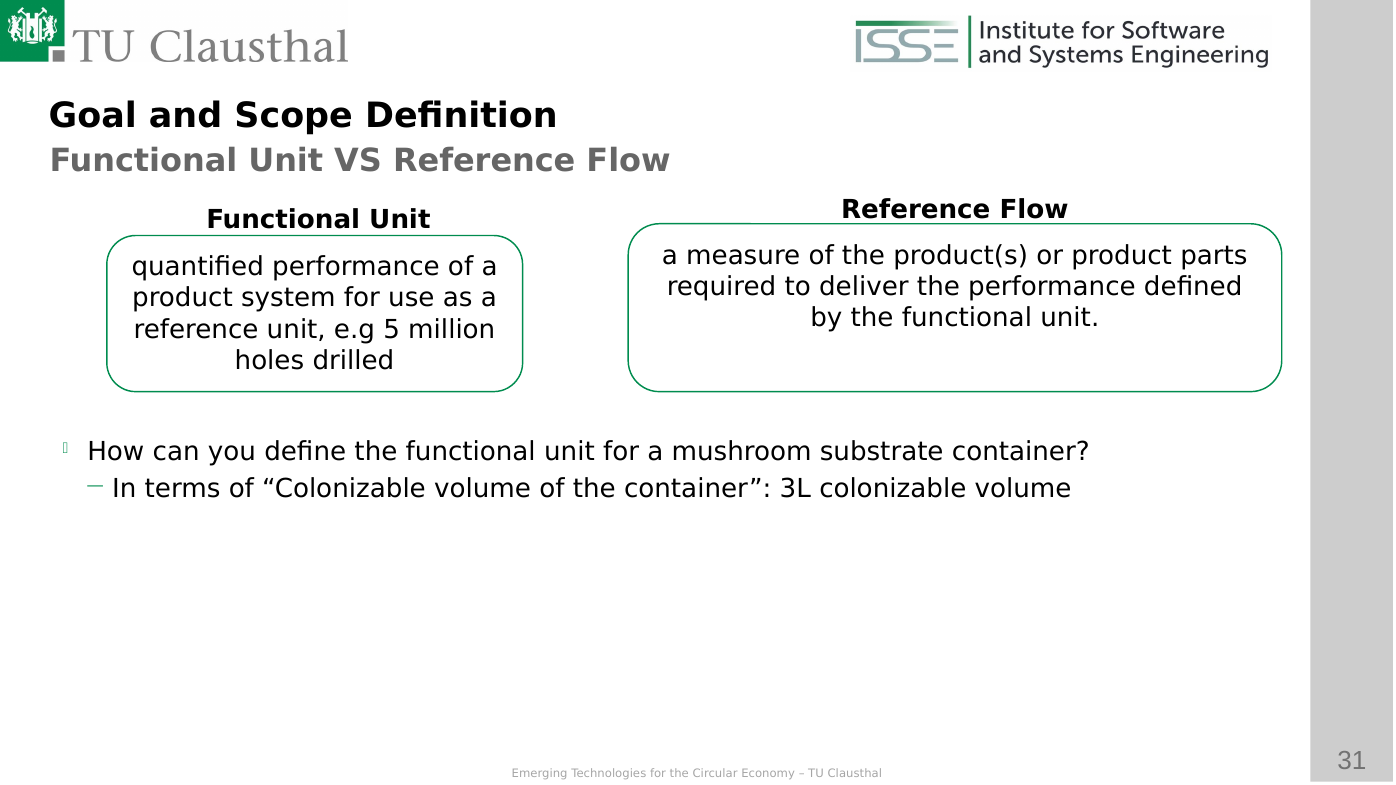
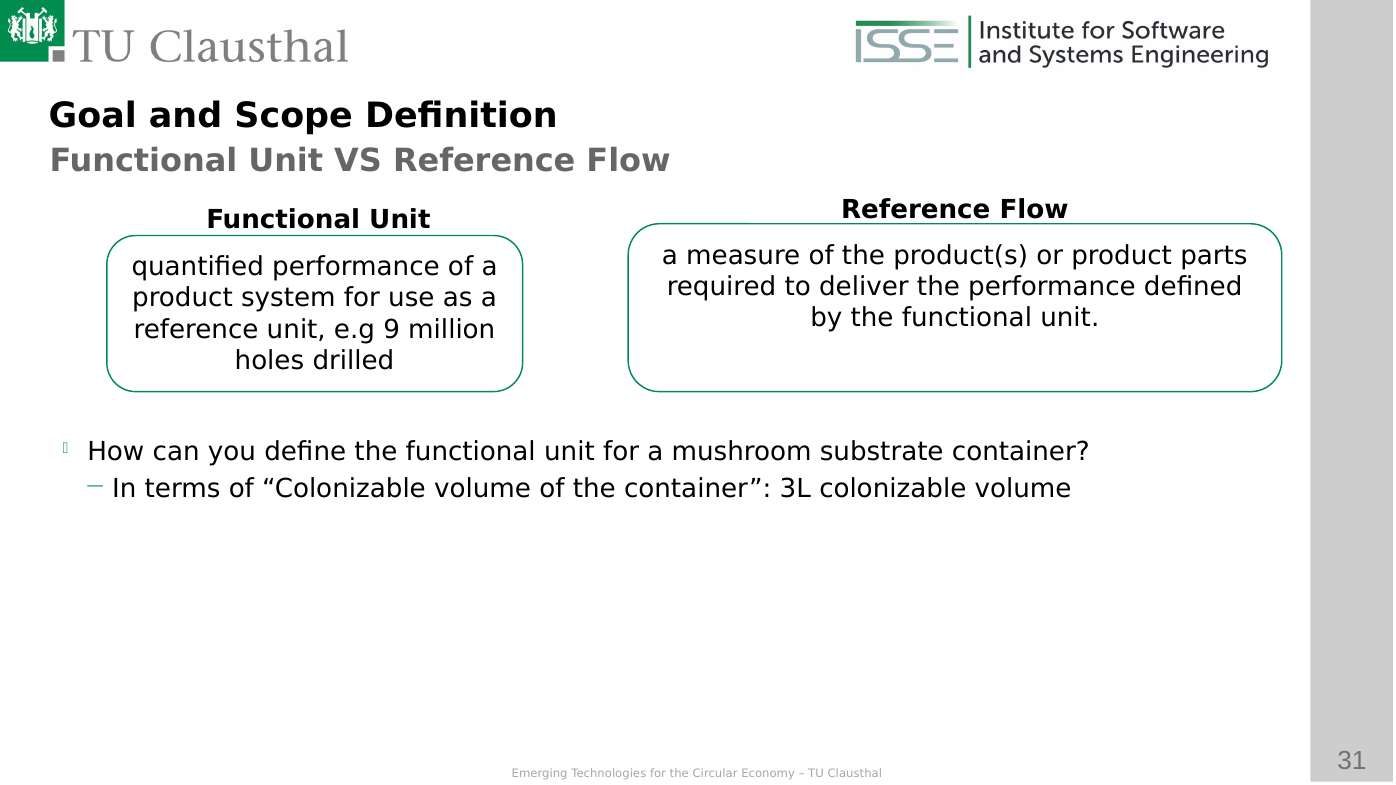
5: 5 -> 9 (392, 330)
